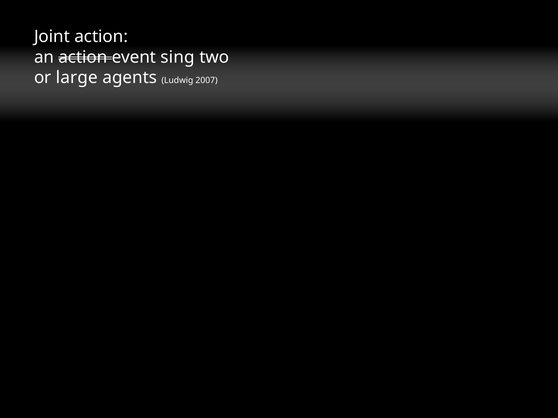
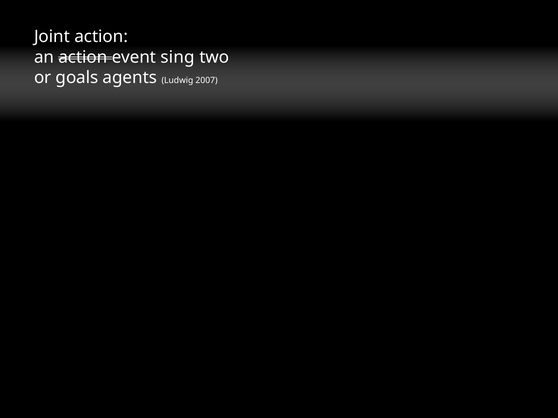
large: large -> goals (77, 78)
